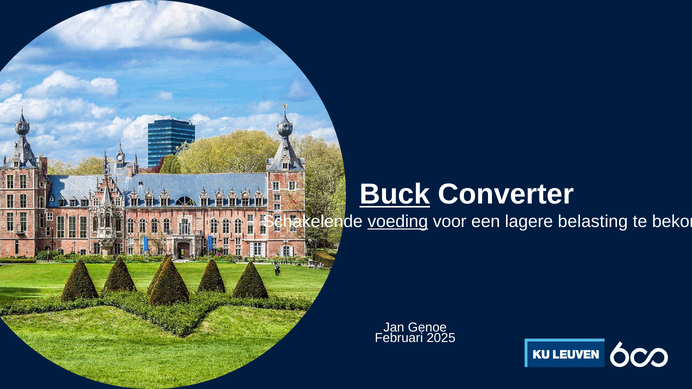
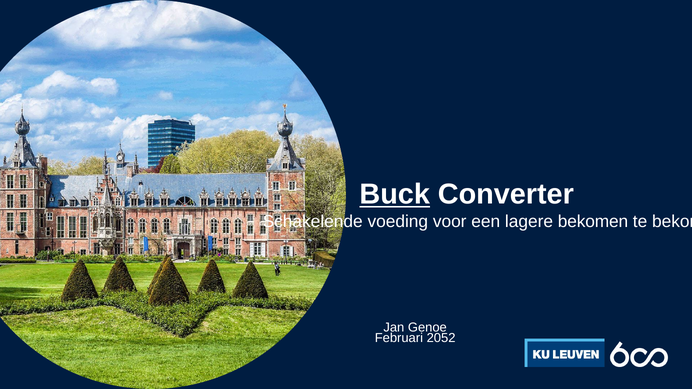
voeding underline: present -> none (398, 222)
lagere belasting: belasting -> bekomen (593, 222)
2025: 2025 -> 2052 (441, 338)
